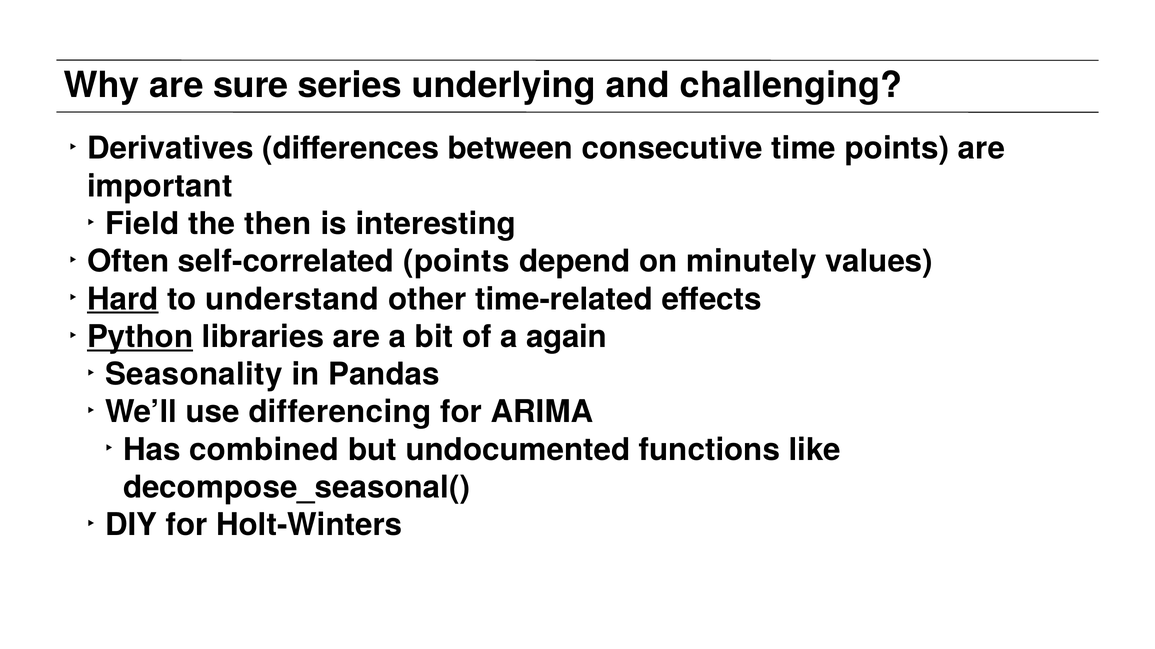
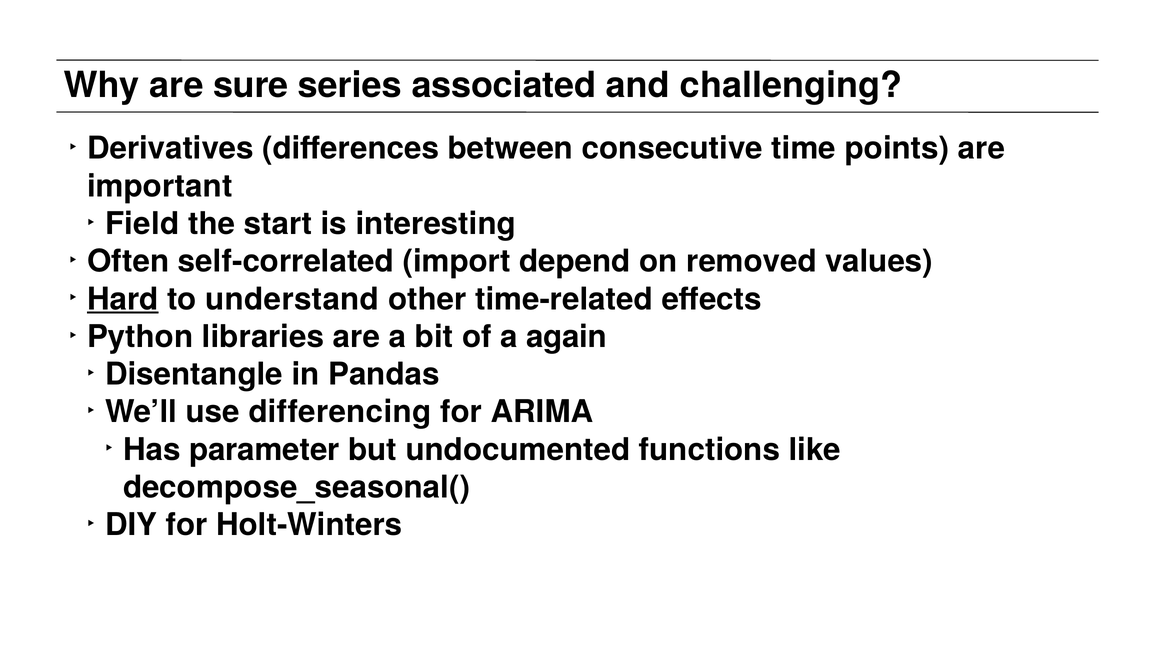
underlying: underlying -> associated (504, 86)
then: then -> start (278, 224)
self-correlated points: points -> import (457, 261)
minutely: minutely -> removed (752, 261)
Python underline: present -> none (140, 337)
Seasonality: Seasonality -> Disentangle (194, 374)
combined: combined -> parameter (264, 449)
